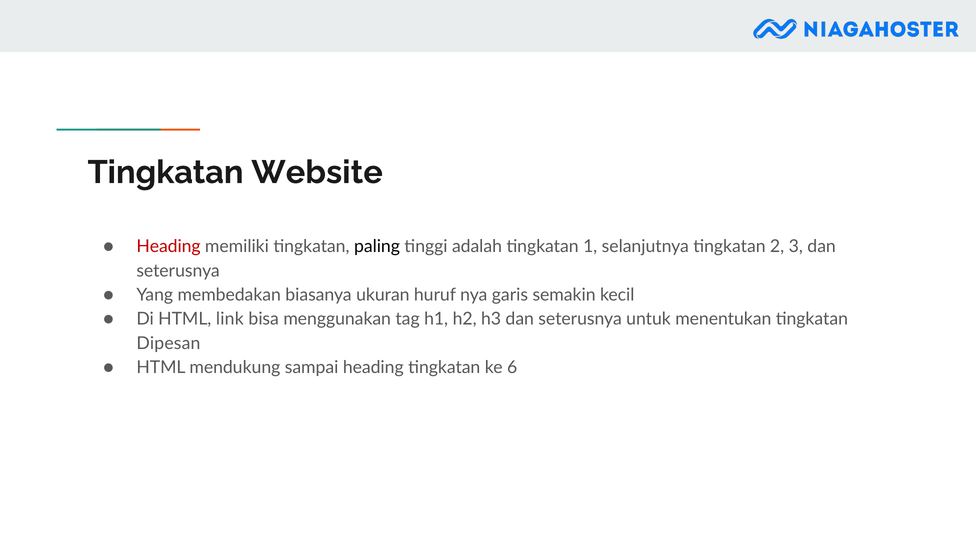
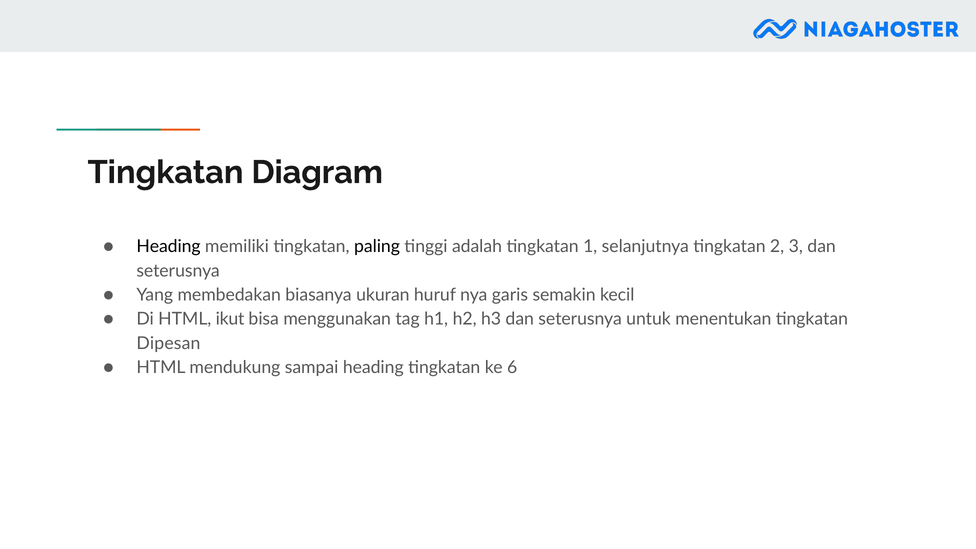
Website: Website -> Diagram (317, 172)
Heading colour: red -> black (169, 247)
link: link -> ikut (230, 319)
